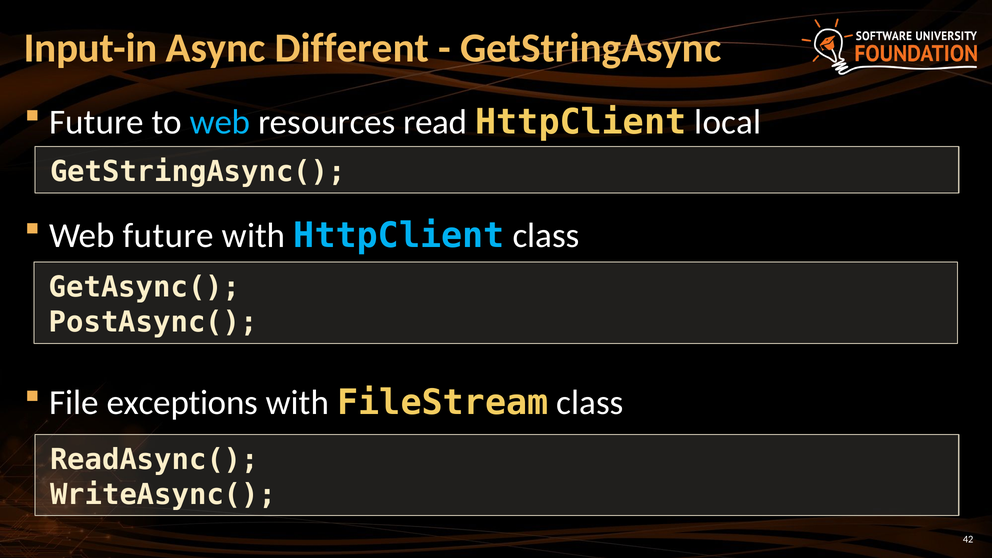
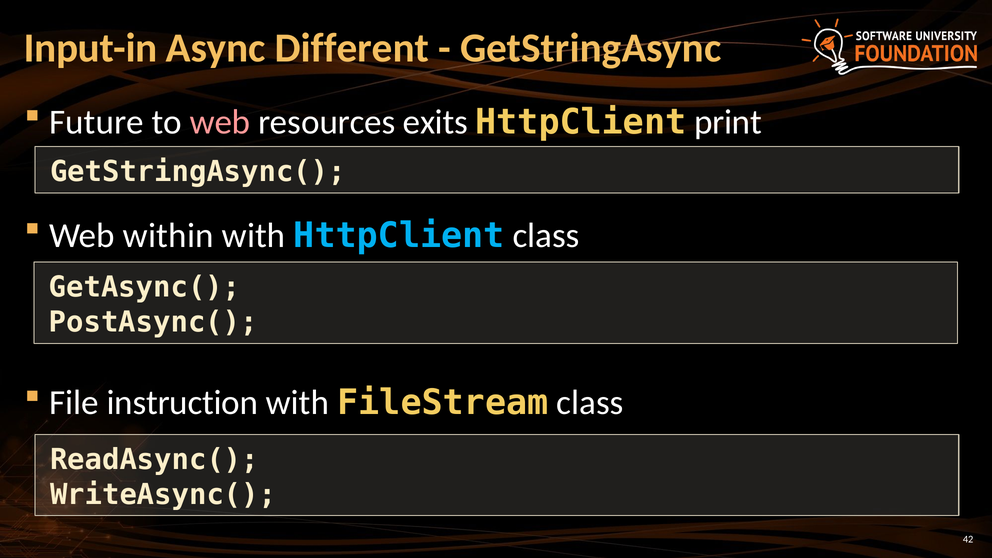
web colour: light blue -> pink (220, 122)
read: read -> exits (435, 122)
local: local -> print (728, 122)
Web future: future -> within (168, 236)
exceptions: exceptions -> instruction (182, 403)
